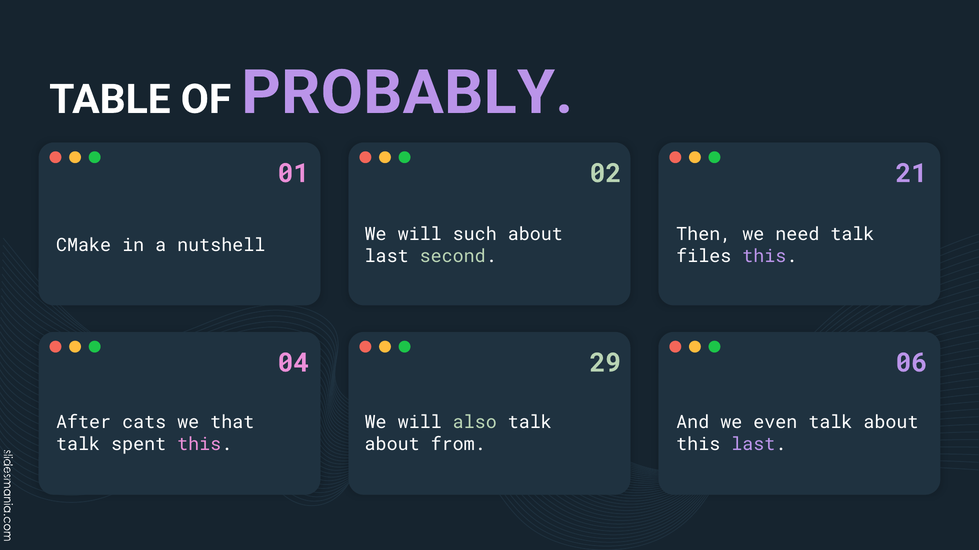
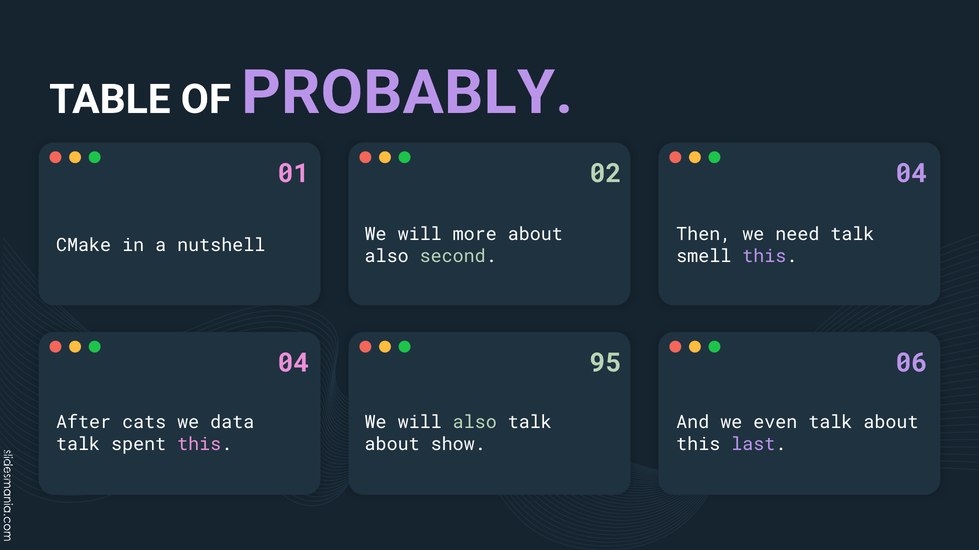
02 21: 21 -> 04 (911, 174)
such: such -> more (475, 234)
last: last -> also (387, 256)
files: files -> smell (704, 256)
29: 29 -> 95 (605, 363)
that: that -> data (232, 423)
from: from -> show (458, 445)
